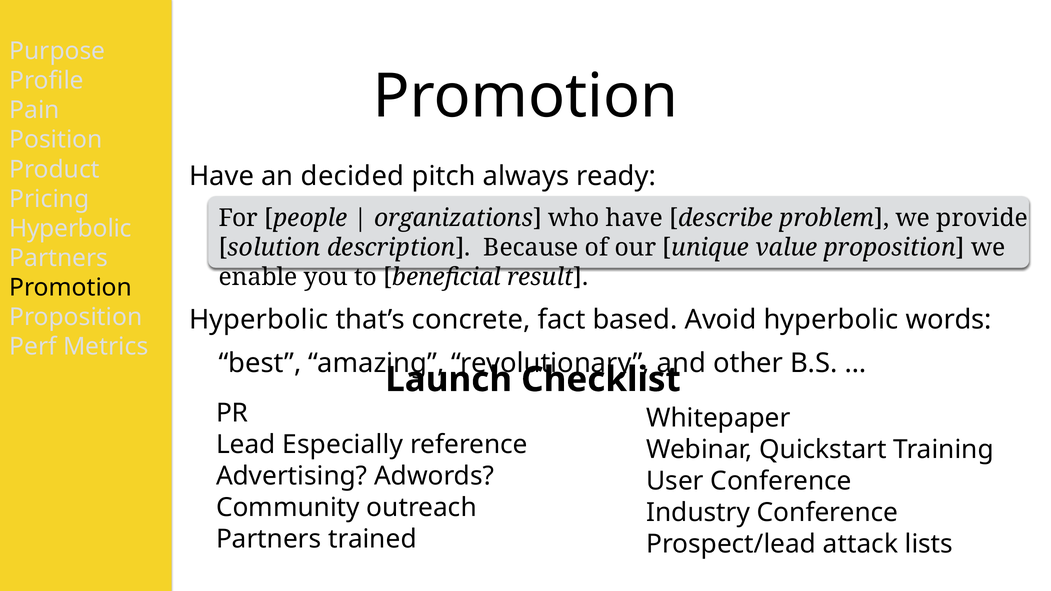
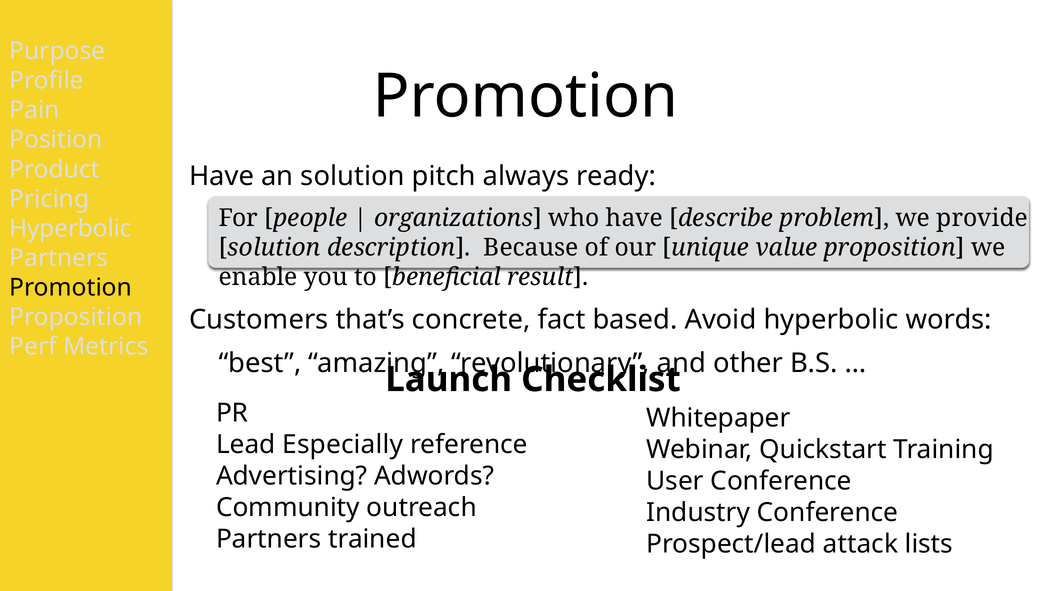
an decided: decided -> solution (353, 176)
Hyperbolic: Hyperbolic -> Customers (259, 320)
